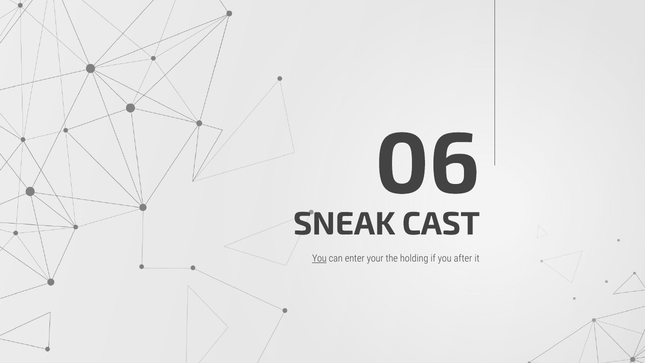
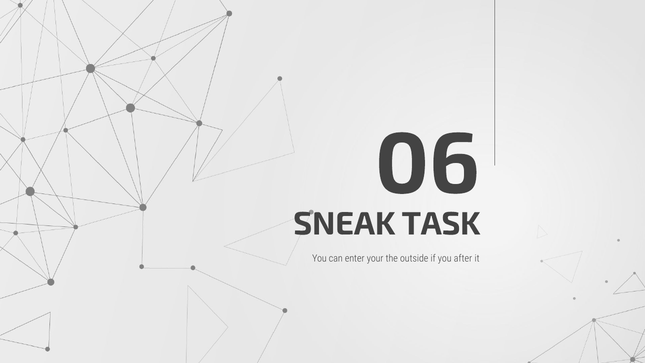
CAST: CAST -> TASK (441, 224)
You underline: present -> none (319, 258)
holding: holding -> outside (414, 258)
